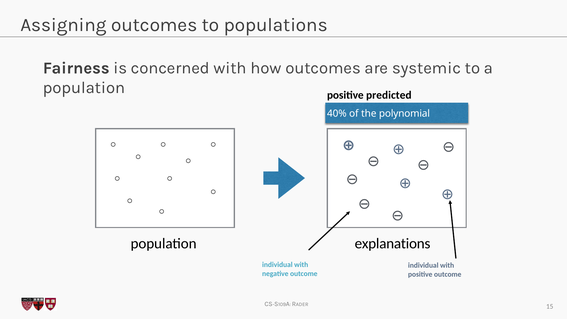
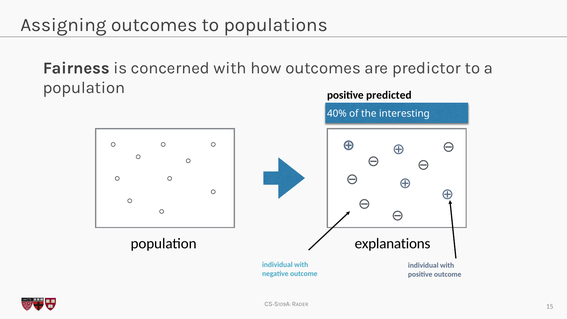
systemic: systemic -> predictor (426, 68)
polynomial: polynomial -> interesting (404, 114)
